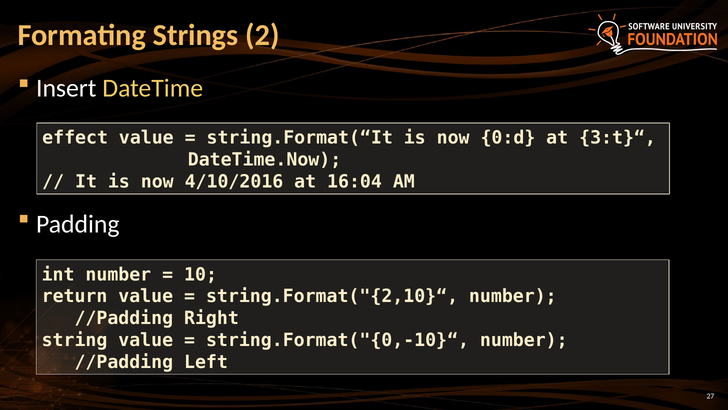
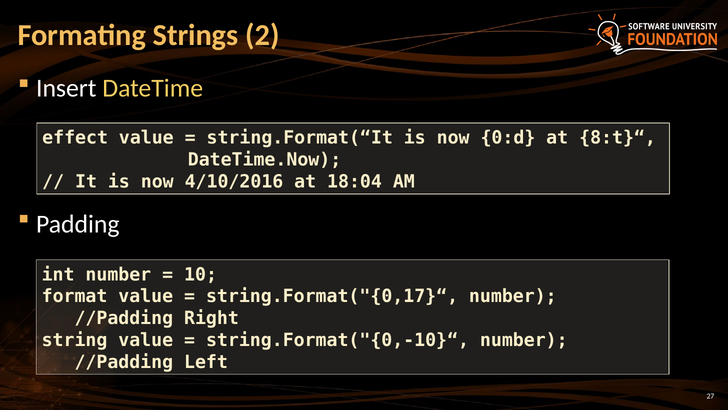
3:t}“: 3:t}“ -> 8:t}“ (618, 138)
16:04: 16:04 -> 18:04 (355, 181)
return: return -> format (75, 296)
string.Format("{2,10}“: string.Format("{2,10}“ -> string.Format("{0,17}“ (332, 296)
